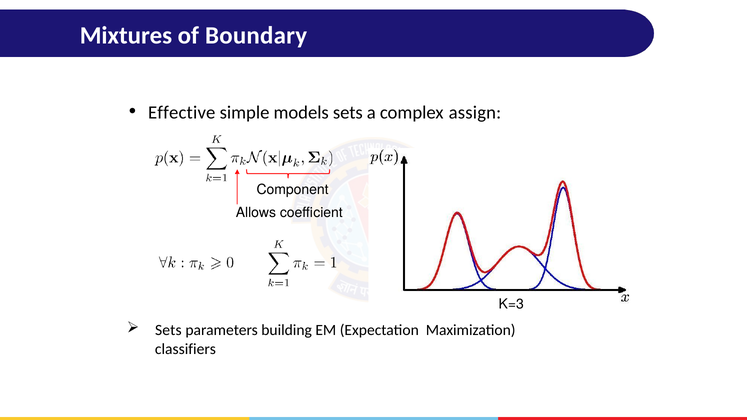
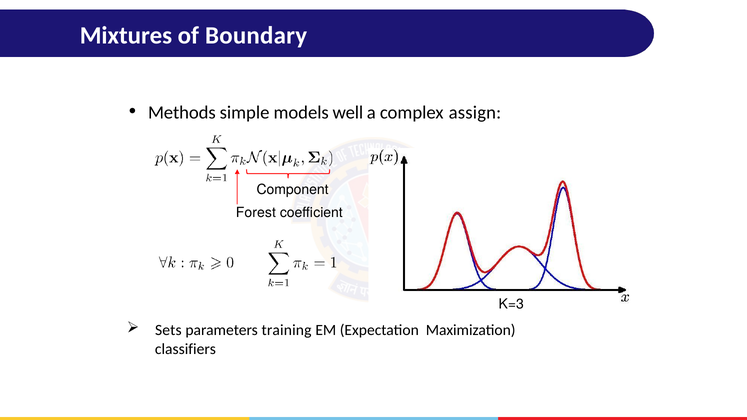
Effective: Effective -> Methods (182, 113)
models sets: sets -> well (348, 113)
Allows: Allows -> Forest (256, 213)
building: building -> training (287, 330)
